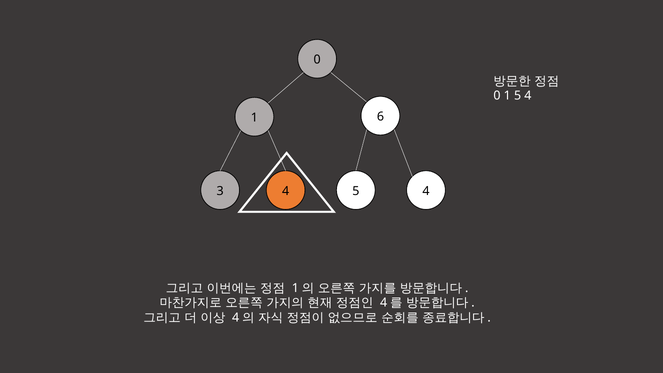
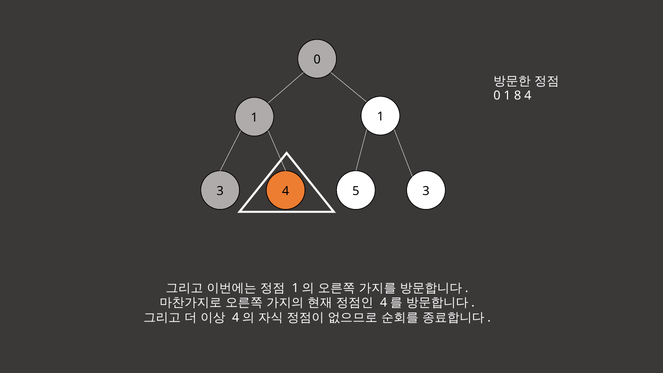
1 5: 5 -> 8 (518, 96)
1 6: 6 -> 1 (380, 117)
4: 4 -> 3 (426, 191)
